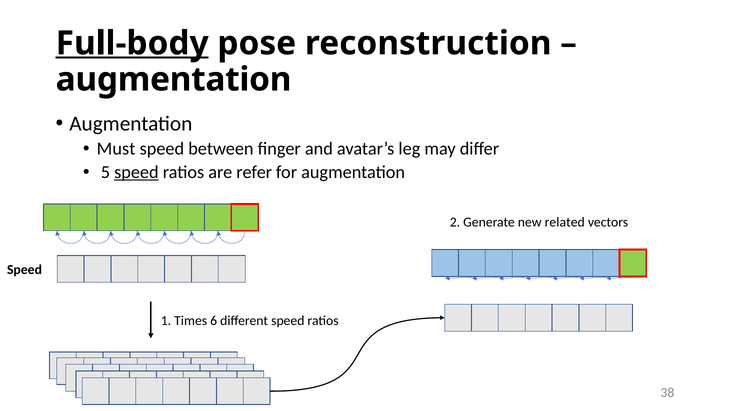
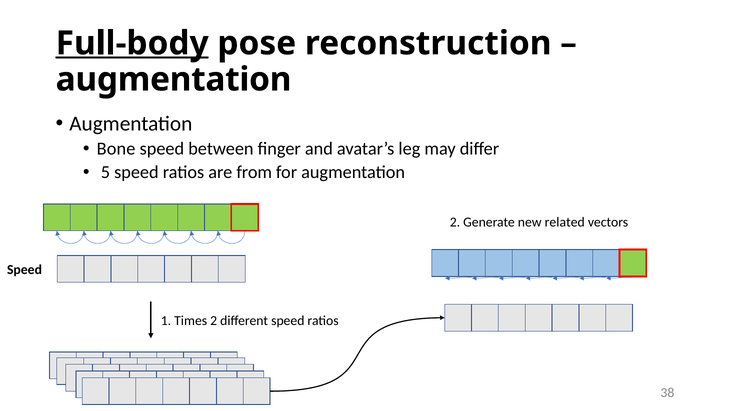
Must: Must -> Bone (116, 149)
speed underline: present -> none (136, 172)
refer: refer -> from (254, 172)
Times 6: 6 -> 2 (214, 321)
